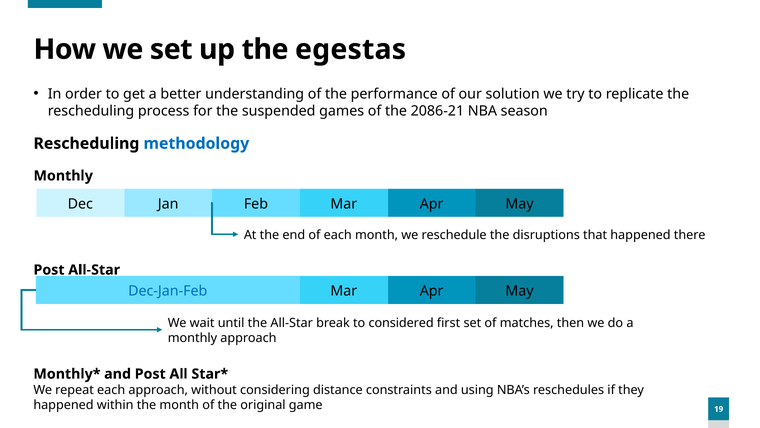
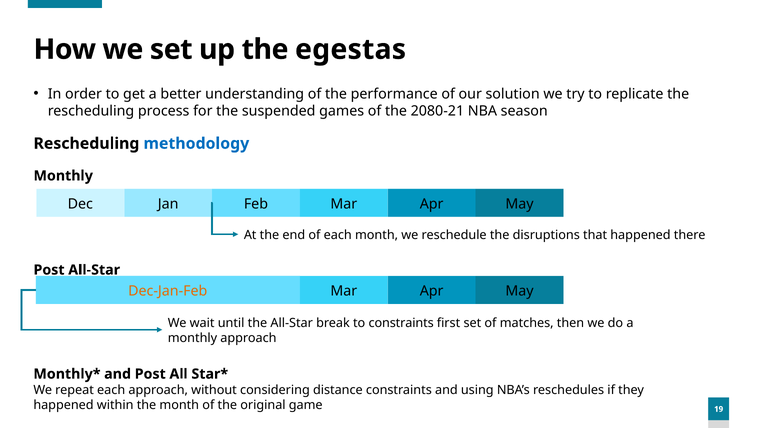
2086-21: 2086-21 -> 2080-21 (437, 111)
Dec-Jan-Feb colour: blue -> orange (168, 291)
to considered: considered -> constraints (401, 323)
